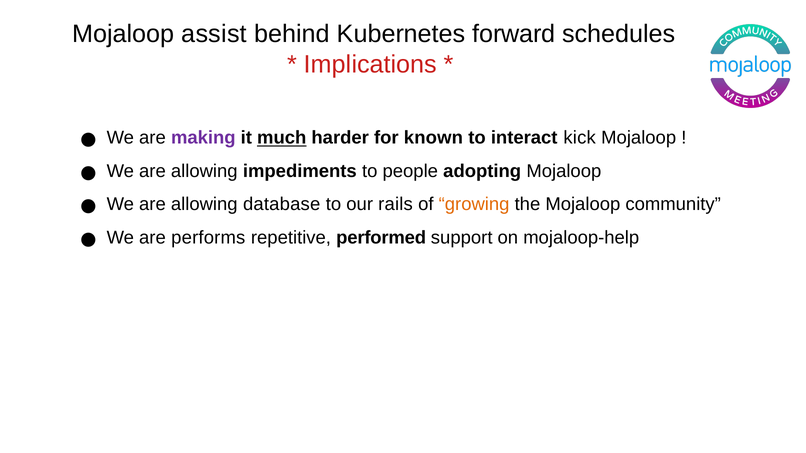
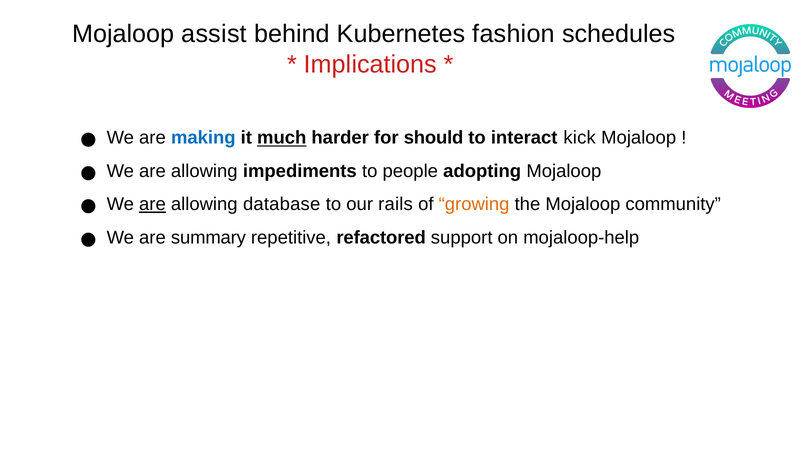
forward: forward -> fashion (514, 34)
making colour: purple -> blue (203, 138)
known: known -> should (434, 138)
are underline: none -> present (152, 204)
performs: performs -> summary (208, 238)
performed: performed -> refactored (381, 238)
